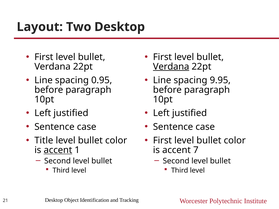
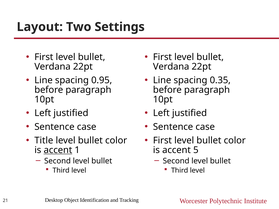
Two Desktop: Desktop -> Settings (120, 27)
Verdana underline: present -> none (171, 67)
9.95: 9.95 -> 0.35 (220, 80)
7: 7 -> 5 (196, 150)
